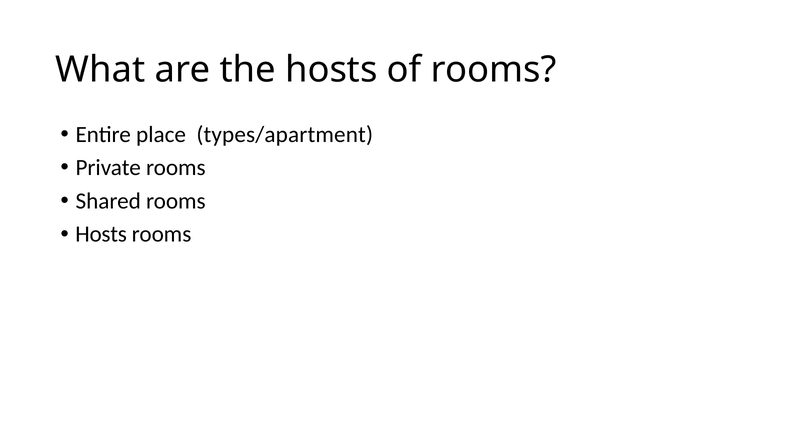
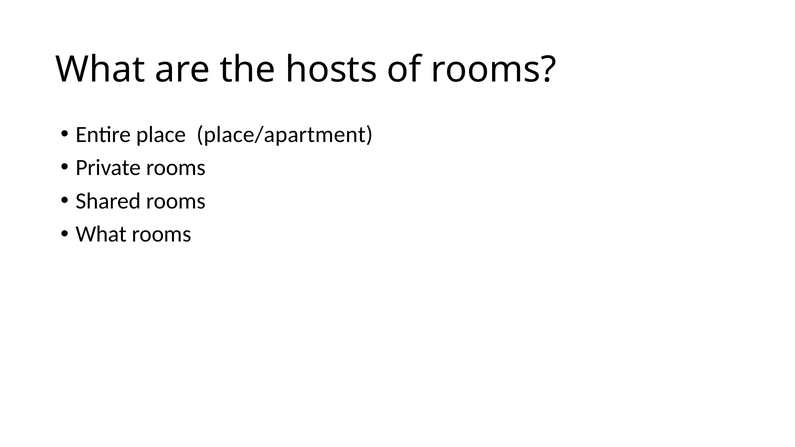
types/apartment: types/apartment -> place/apartment (285, 134)
Hosts: Hosts -> What (101, 234)
